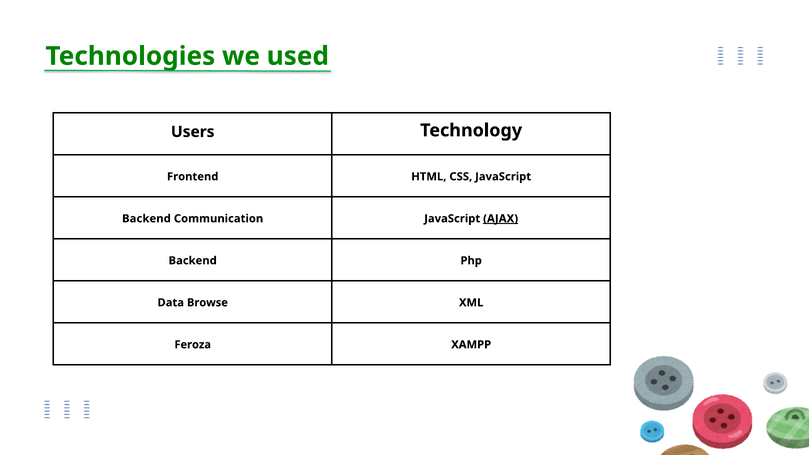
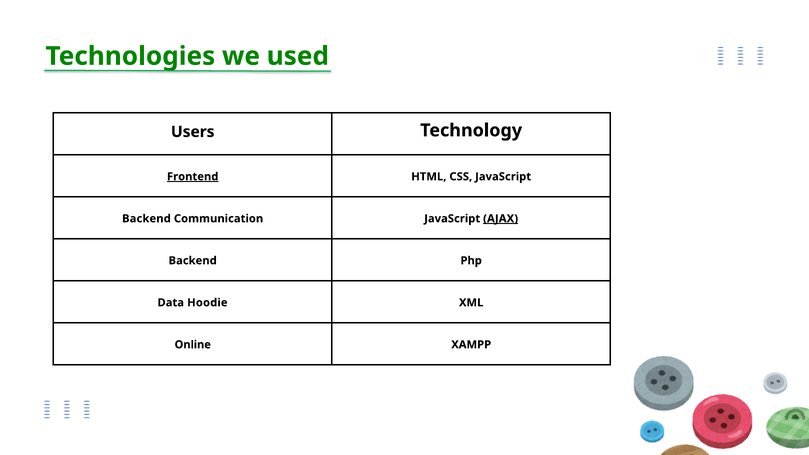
Frontend underline: none -> present (193, 177)
Browse: Browse -> Hoodie (207, 303)
Feroza: Feroza -> Online (193, 345)
